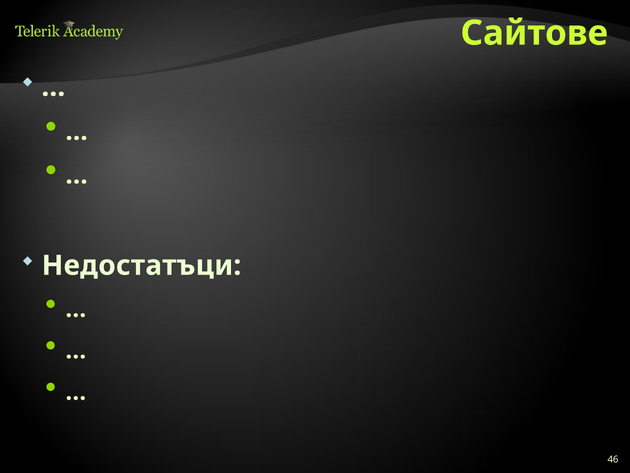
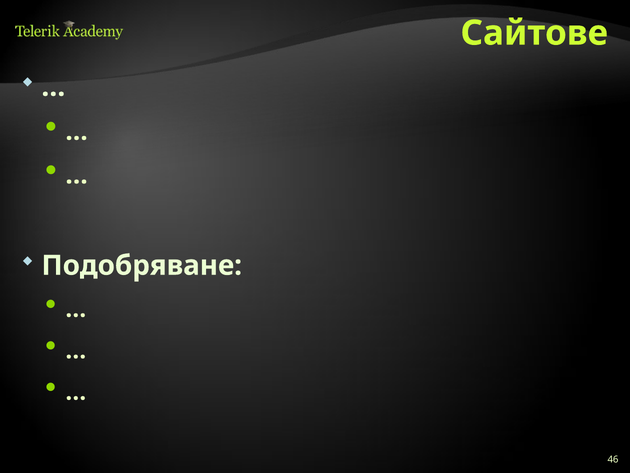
Недостатъци: Недостатъци -> Подобряване (142, 265)
